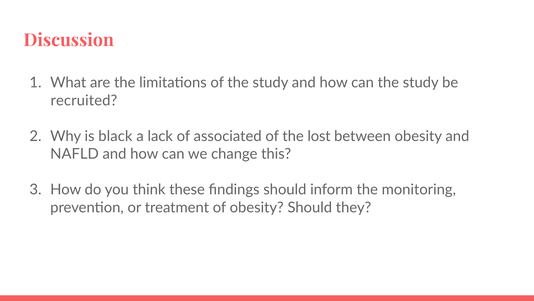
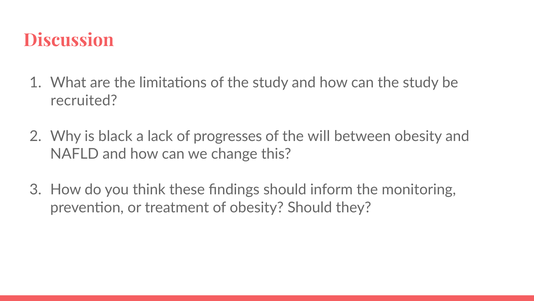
associated: associated -> progresses (228, 136)
lost: lost -> will (319, 136)
